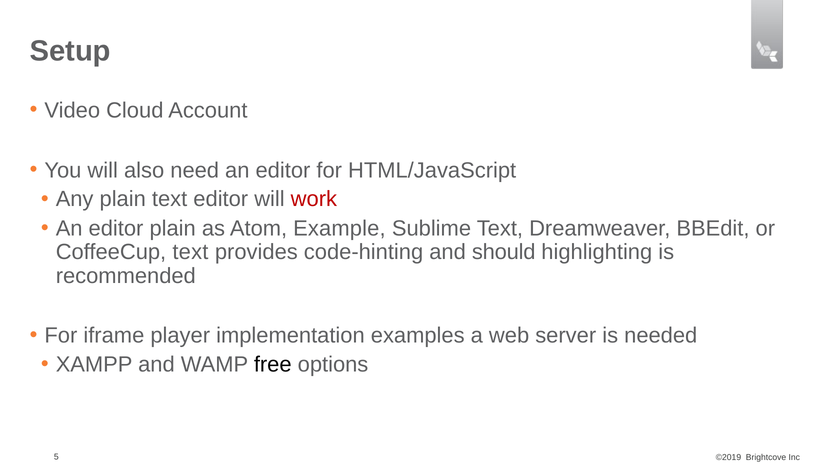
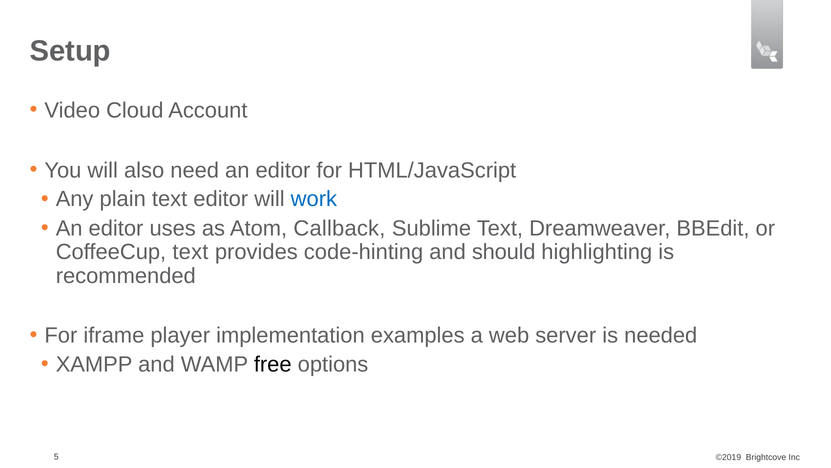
work colour: red -> blue (314, 199)
editor plain: plain -> uses (173, 228)
Example: Example -> Callback (339, 228)
